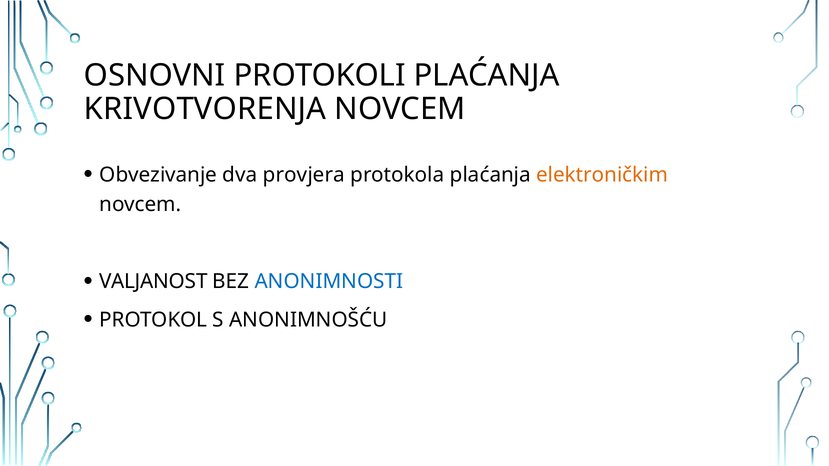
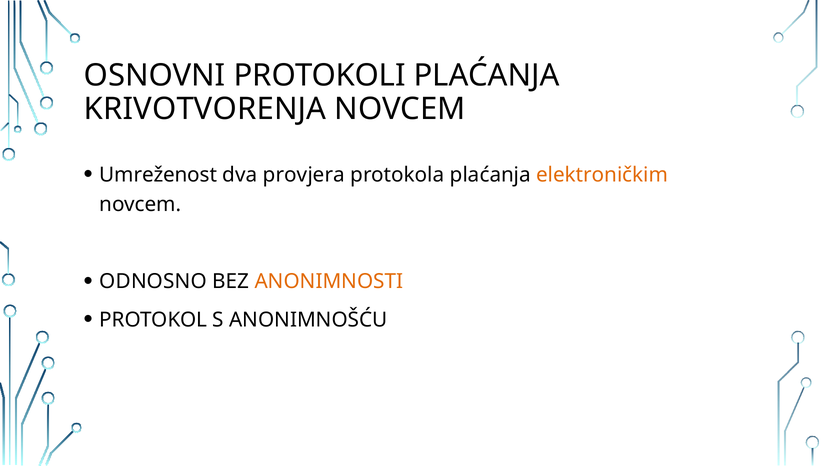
Obvezivanje: Obvezivanje -> Umreženost (158, 175)
VALJANOST: VALJANOST -> ODNOSNO (153, 282)
ANONIMNOSTI colour: blue -> orange (329, 282)
